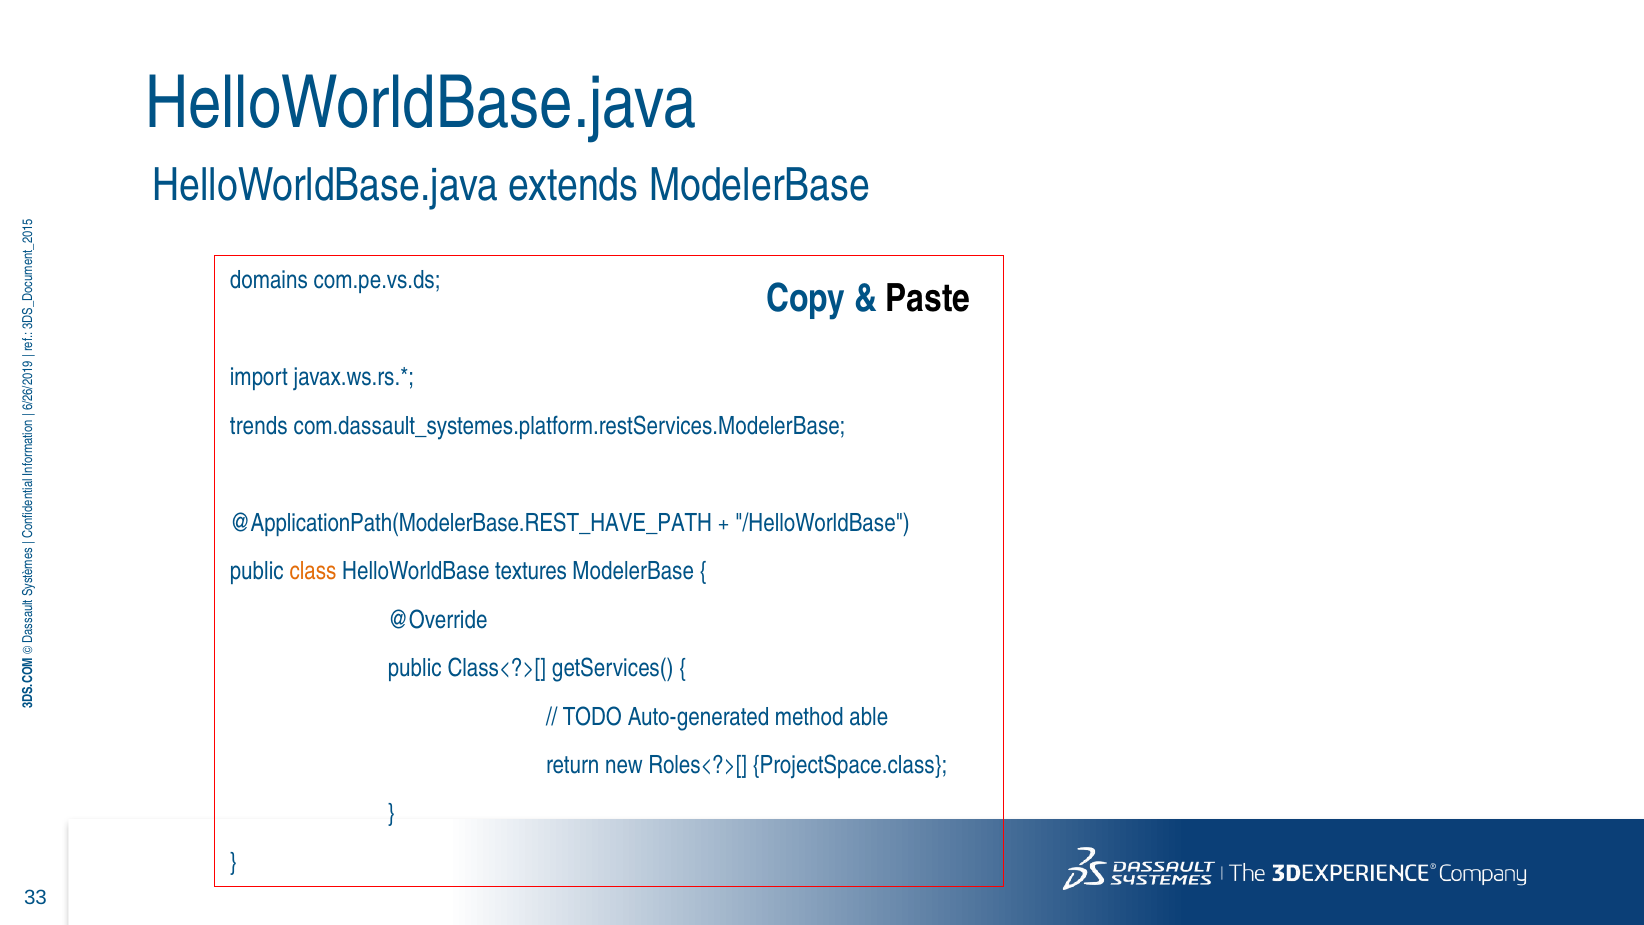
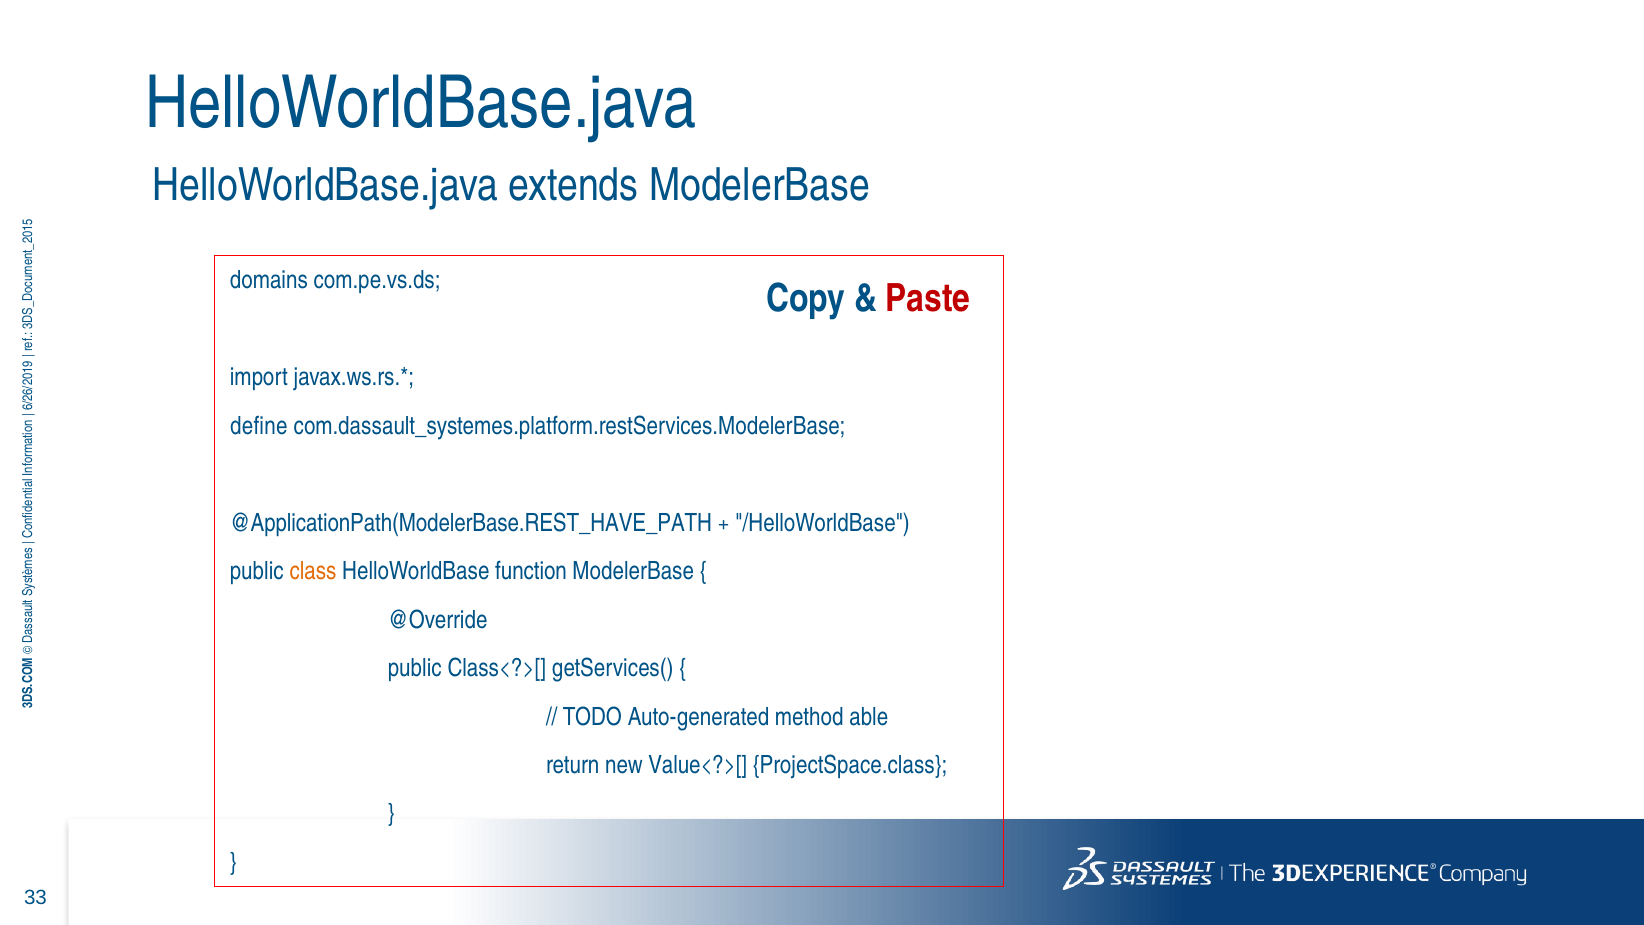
Paste colour: black -> red (928, 299)
trends: trends -> define (259, 426)
textures: textures -> function (531, 571)
Roles<?>[: Roles<?>[ -> Value<?>[ (698, 765)
